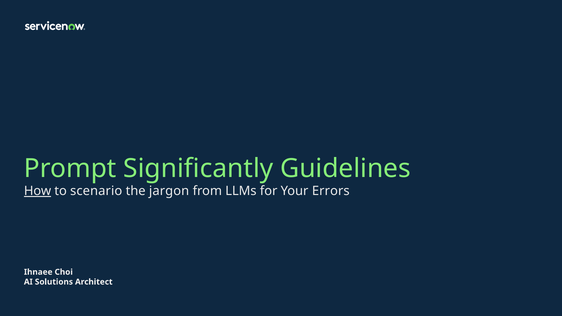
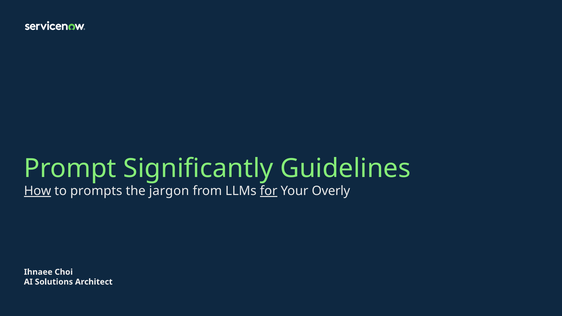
scenario: scenario -> prompts (96, 191)
for underline: none -> present (269, 191)
Errors: Errors -> Overly (331, 191)
